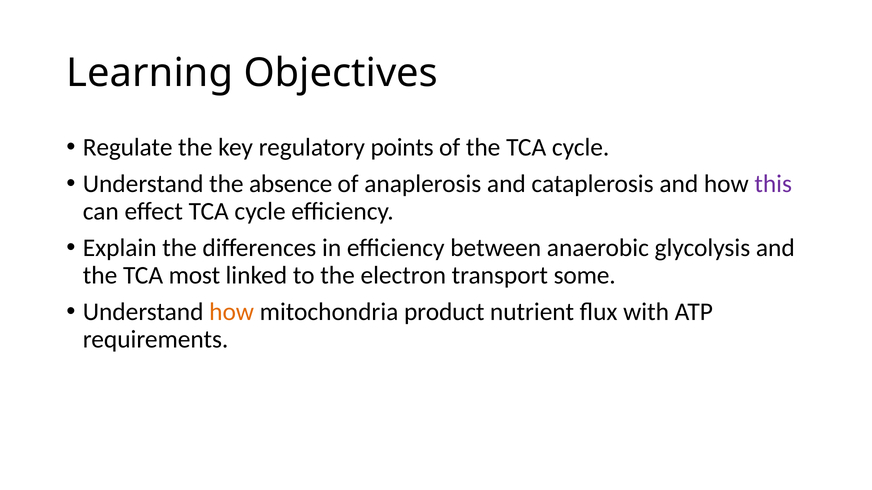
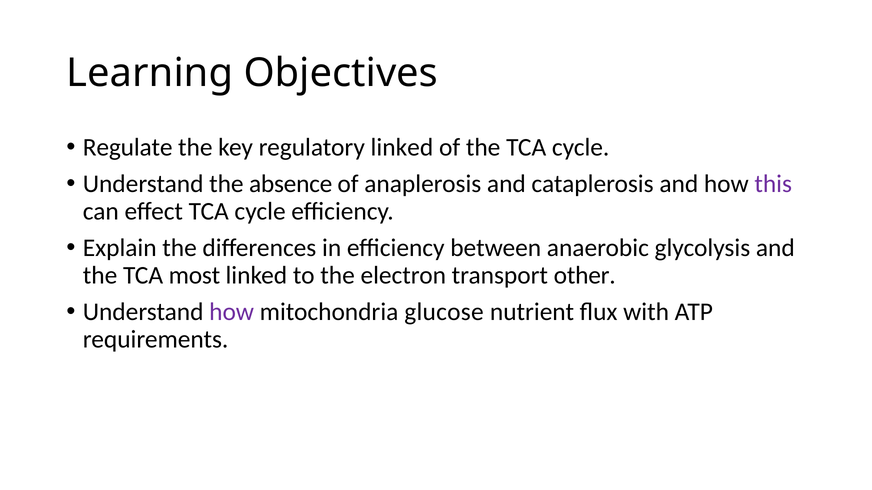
regulatory points: points -> linked (402, 147)
some: some -> other (585, 276)
how colour: orange -> purple (232, 312)
product: product -> glucose (444, 312)
